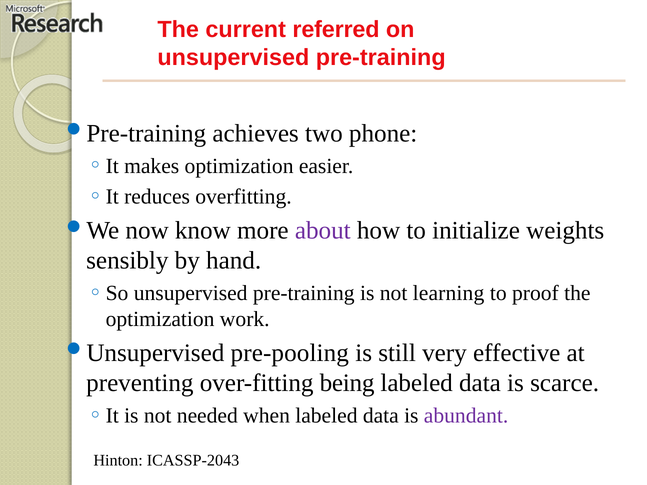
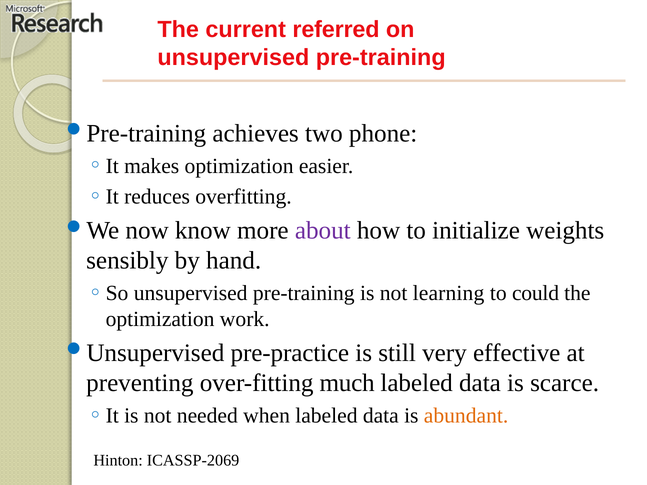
proof: proof -> could (536, 294)
pre-pooling: pre-pooling -> pre-practice (290, 353)
being: being -> much (347, 383)
abundant colour: purple -> orange (466, 416)
ICASSP-2043: ICASSP-2043 -> ICASSP-2069 (193, 461)
